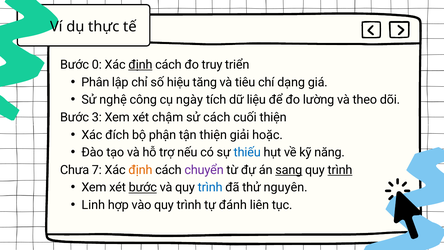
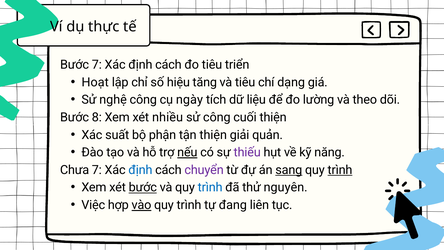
Bước 0: 0 -> 7 (97, 65)
định underline: present -> none (140, 65)
đo truy: truy -> tiêu (212, 65)
Phân: Phân -> Hoạt (95, 82)
3: 3 -> 8 (97, 117)
chậm: chậm -> nhiều (168, 117)
sử cách: cách -> công (217, 117)
đích: đích -> suất (117, 135)
hoặc: hoặc -> quản (267, 135)
nếu underline: none -> present (187, 152)
thiếu colour: blue -> purple (247, 152)
định colour: orange -> blue (140, 170)
Linh: Linh -> Việc (93, 205)
vào underline: none -> present (141, 205)
đánh: đánh -> đang (233, 205)
